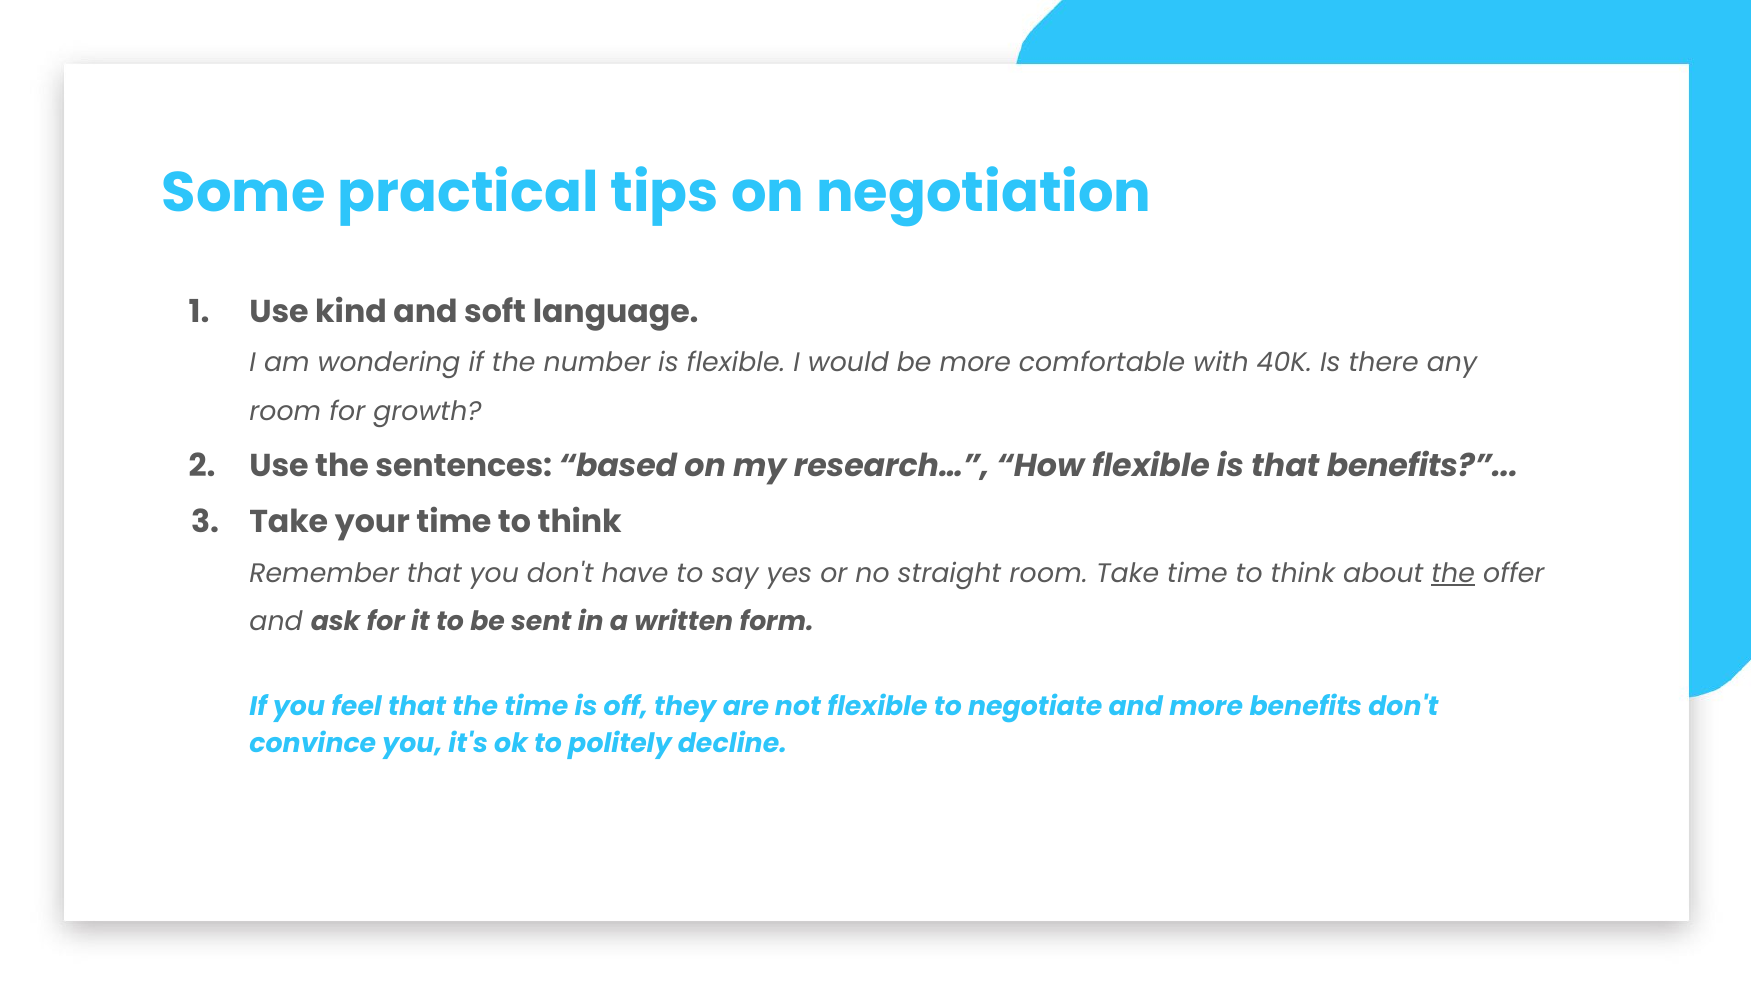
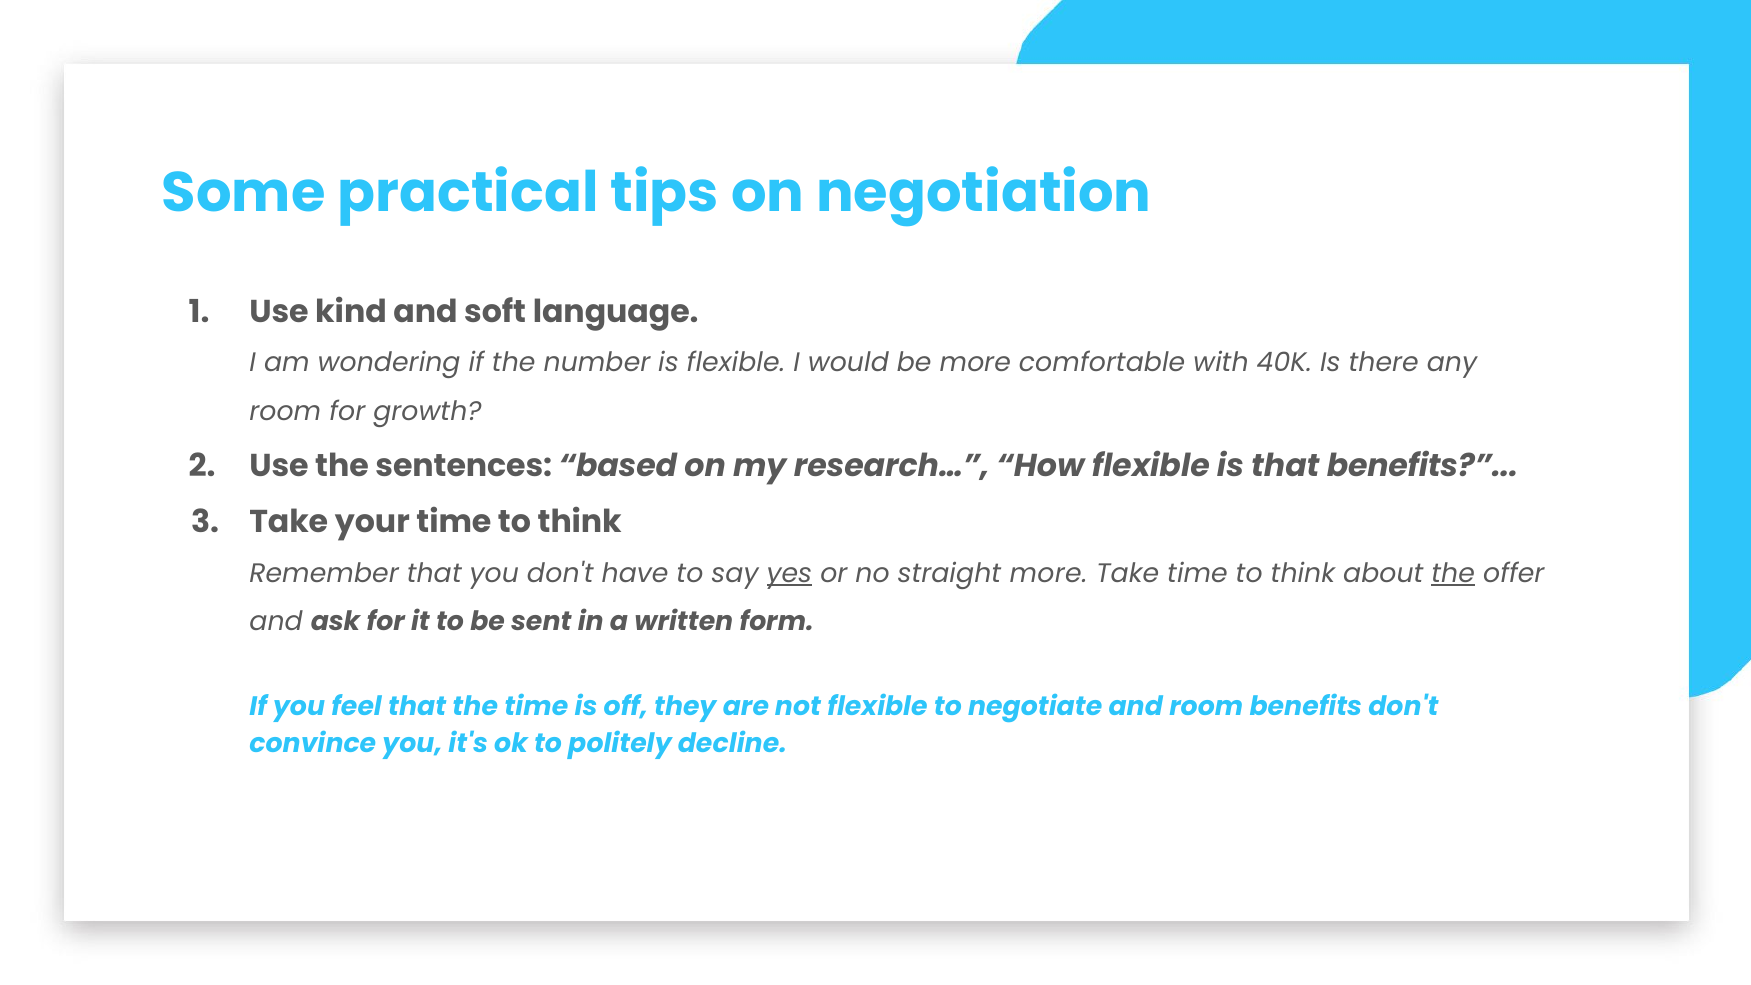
yes underline: none -> present (789, 573)
straight room: room -> more (1049, 573)
and more: more -> room (1206, 707)
